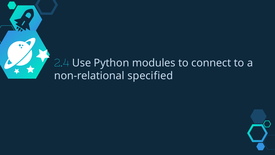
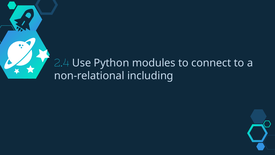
specified: specified -> including (150, 76)
